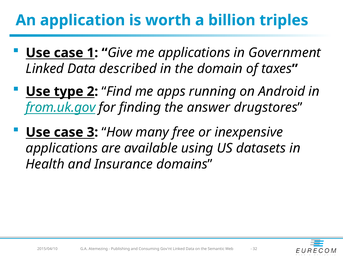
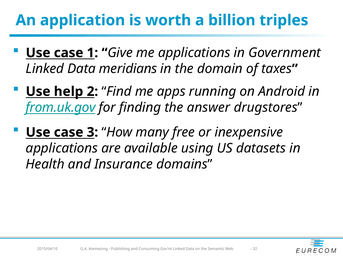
described: described -> meridians (128, 69)
type: type -> help (69, 92)
